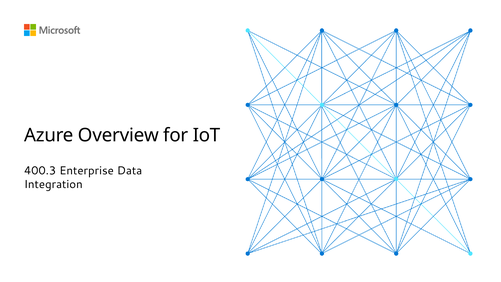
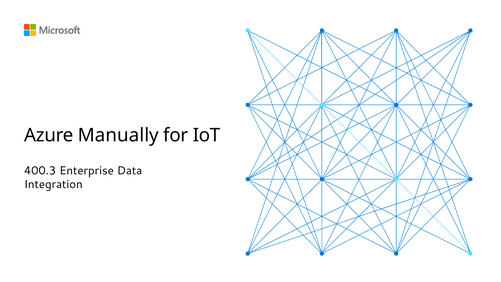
Overview: Overview -> Manually (118, 135)
